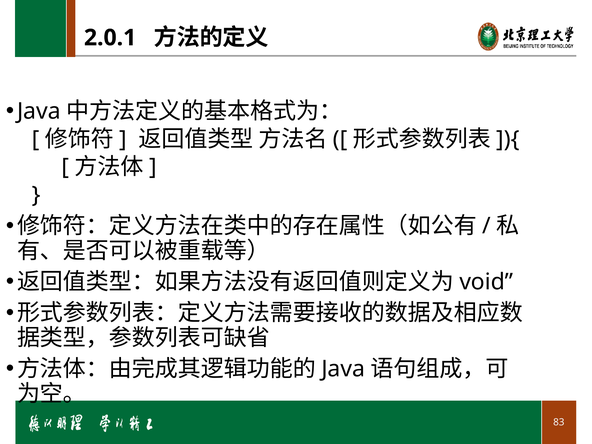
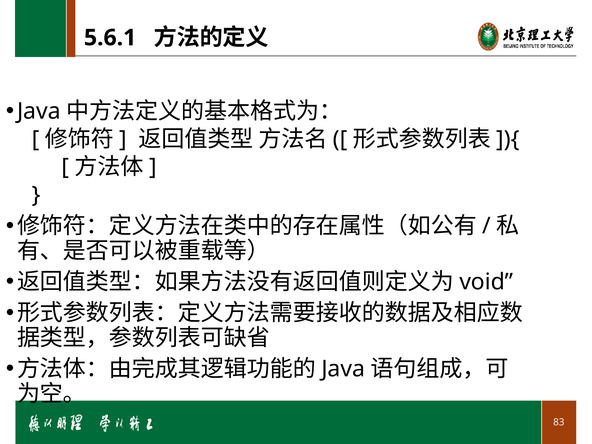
2.0.1: 2.0.1 -> 5.6.1 (110, 38)
